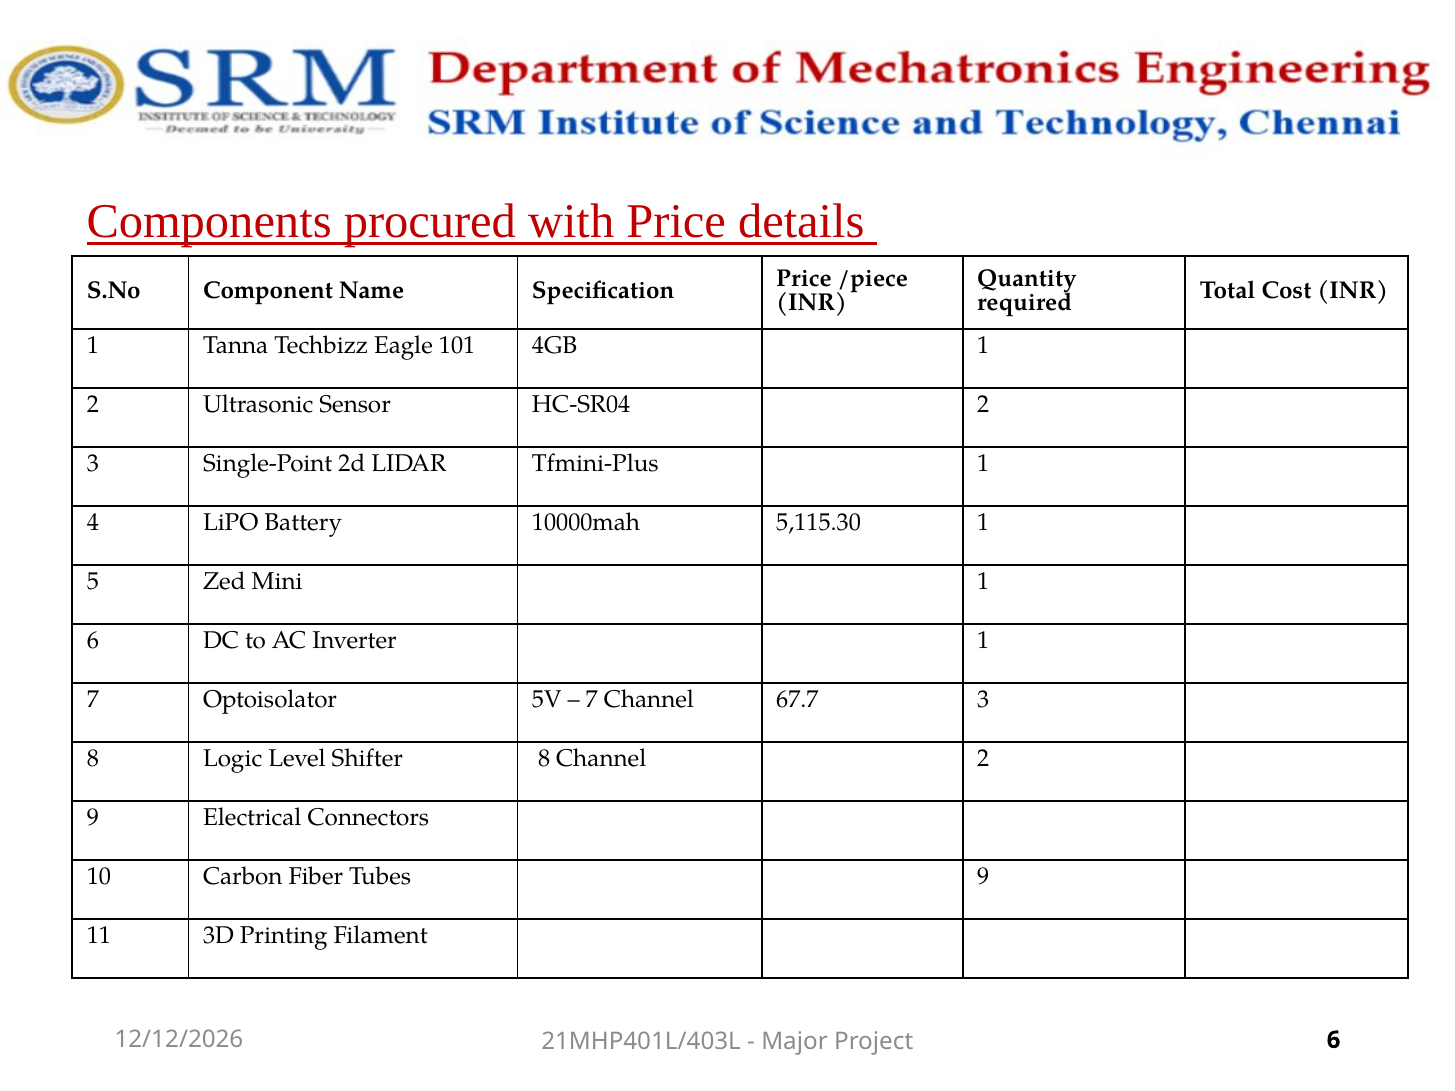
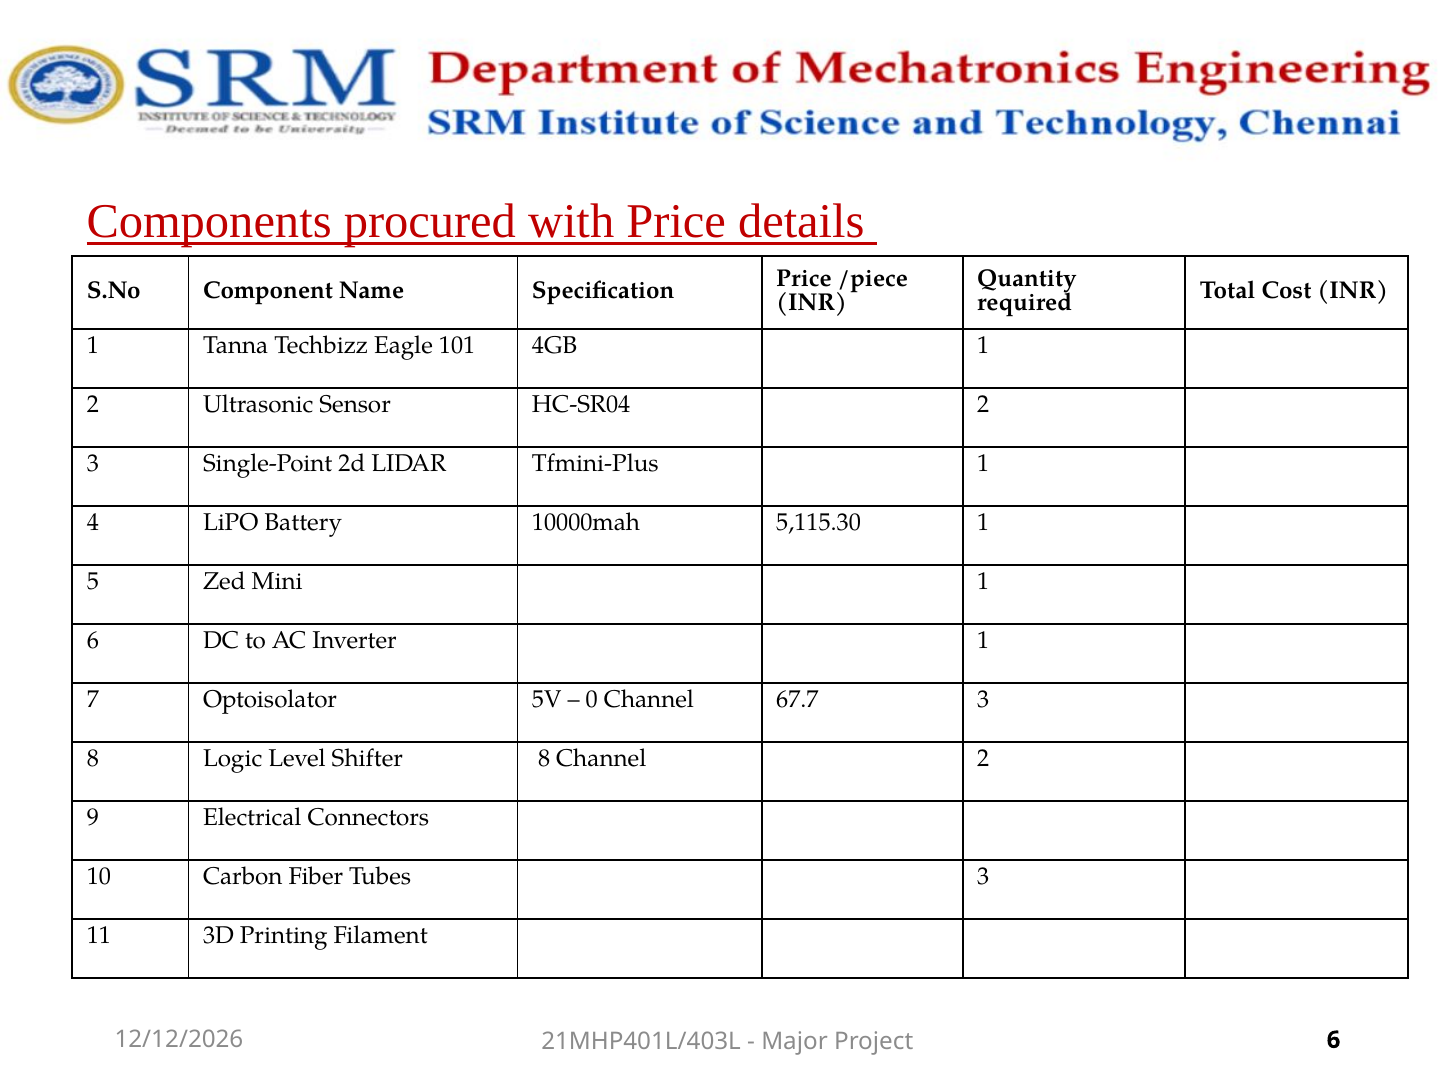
7: 7 -> 0 (592, 700)
Tubes 9: 9 -> 3 (983, 877)
